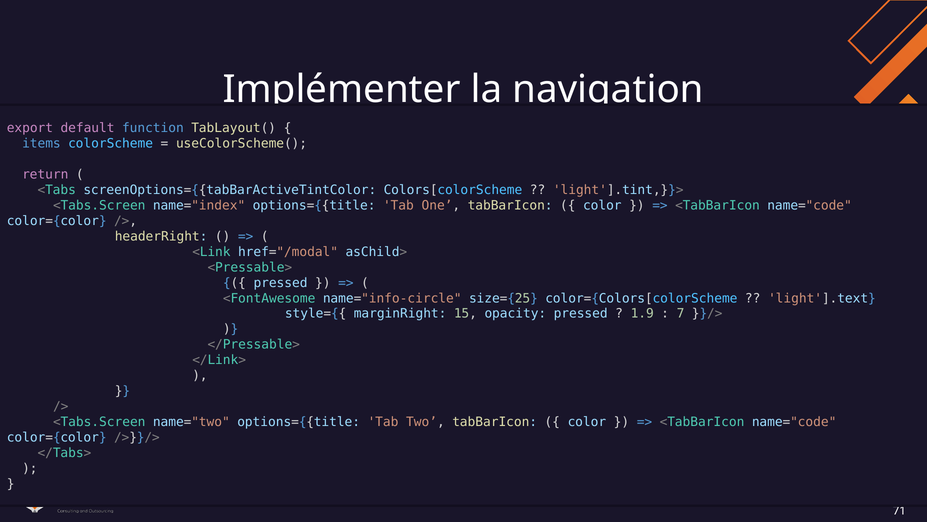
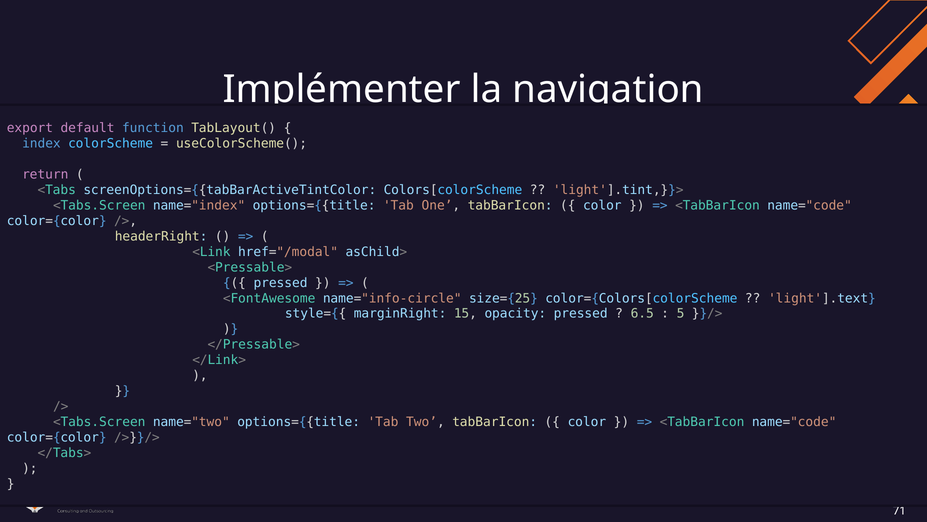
items: items -> index (41, 143)
1.9: 1.9 -> 6.5 (642, 313)
7: 7 -> 5 (681, 313)
